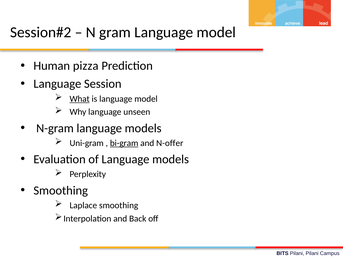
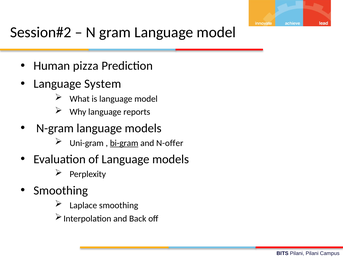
Session: Session -> System (103, 84)
What underline: present -> none (80, 99)
unseen: unseen -> reports (137, 112)
